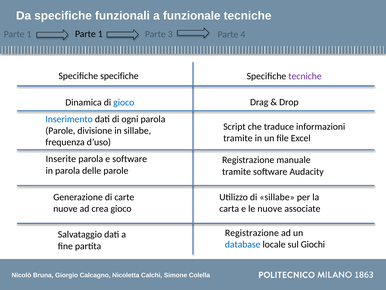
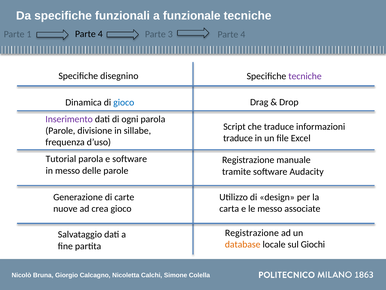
1 Parte 1: 1 -> 4 (100, 34)
specifiche: specifiche -> disegnino (119, 76)
Inserimento colour: blue -> purple (69, 119)
tramite: tramite -> traduce (238, 138)
Inserite: Inserite -> Tutorial (61, 159)
in parola: parola -> messo (68, 170)
di sillabe: sillabe -> design (277, 197)
le nuove: nuove -> messo (270, 208)
database colour: blue -> orange (243, 244)
